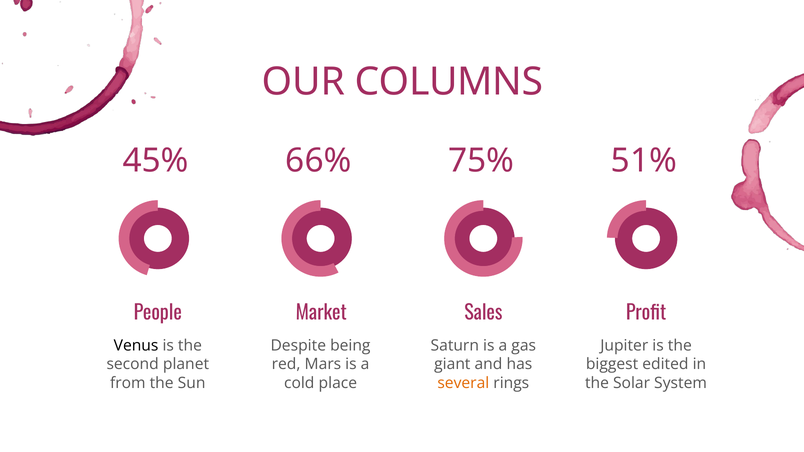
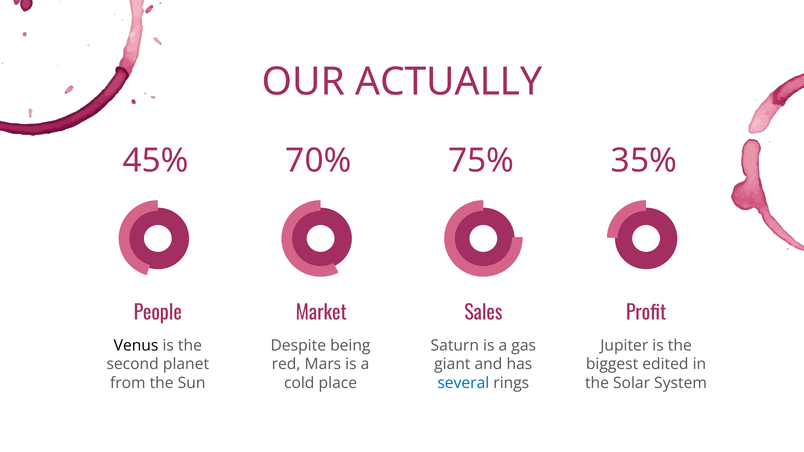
COLUMNS: COLUMNS -> ACTUALLY (449, 82)
66%: 66% -> 70% (318, 161)
51%: 51% -> 35% (644, 161)
several colour: orange -> blue (463, 383)
